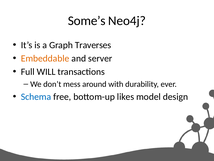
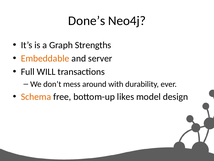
Some’s: Some’s -> Done’s (87, 21)
Traverses: Traverses -> Strengths (93, 45)
Schema colour: blue -> orange (36, 97)
